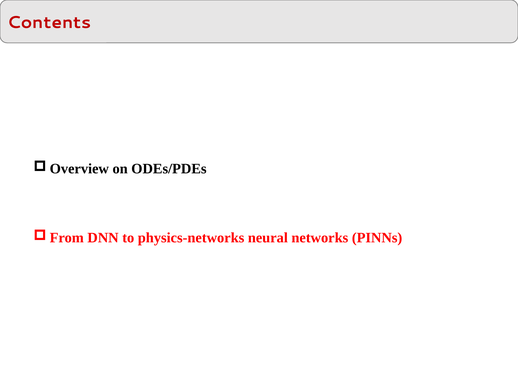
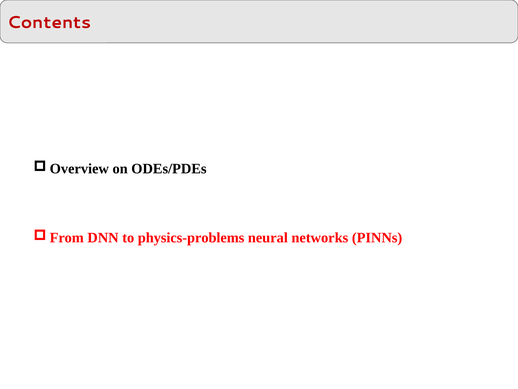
physics-networks: physics-networks -> physics-problems (191, 238)
